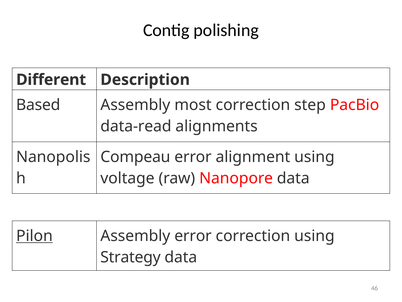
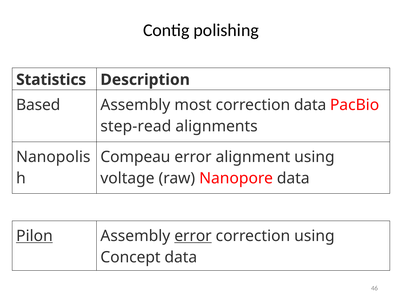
Different: Different -> Statistics (51, 80)
correction step: step -> data (310, 105)
data-read: data-read -> step-read (136, 126)
error underline: none -> present (193, 236)
Strategy: Strategy -> Concept (130, 257)
